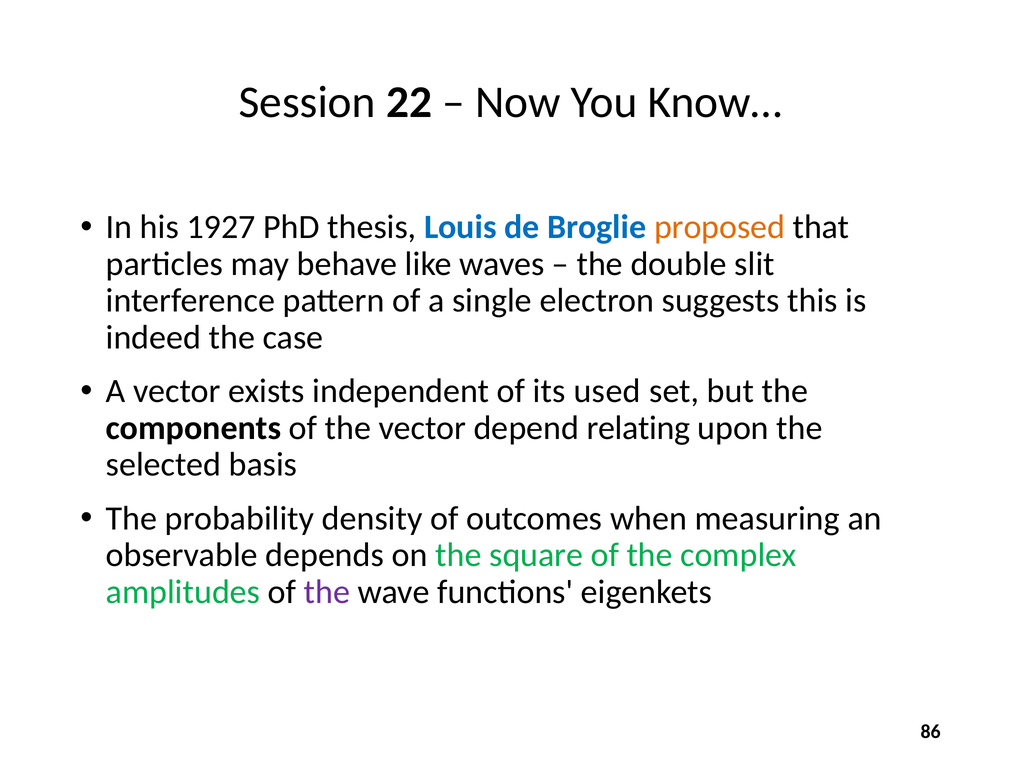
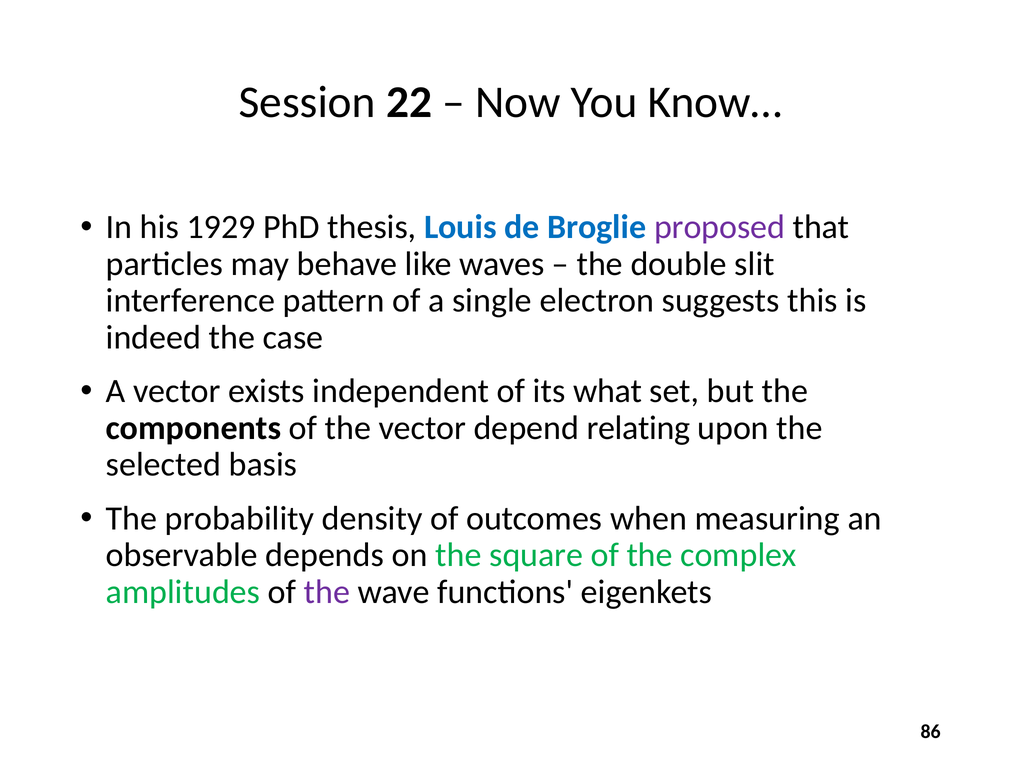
1927: 1927 -> 1929 (221, 227)
proposed colour: orange -> purple (720, 227)
used: used -> what (608, 391)
